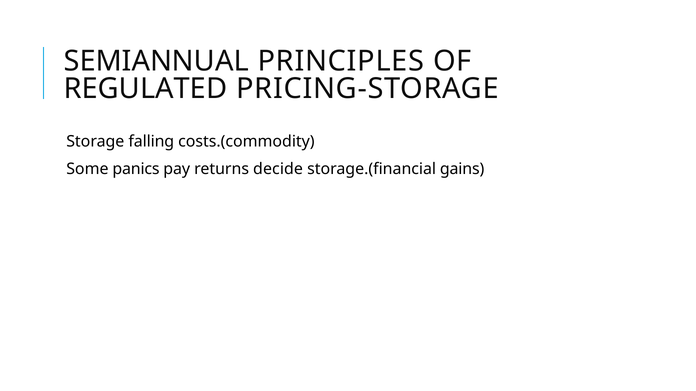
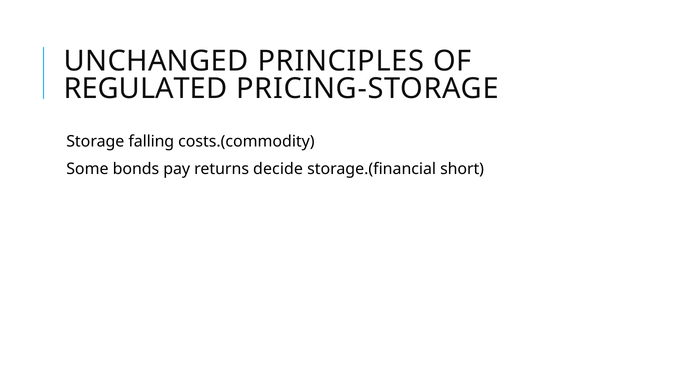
SEMIANNUAL: SEMIANNUAL -> UNCHANGED (156, 61)
panics: panics -> bonds (136, 169)
gains: gains -> short (462, 169)
